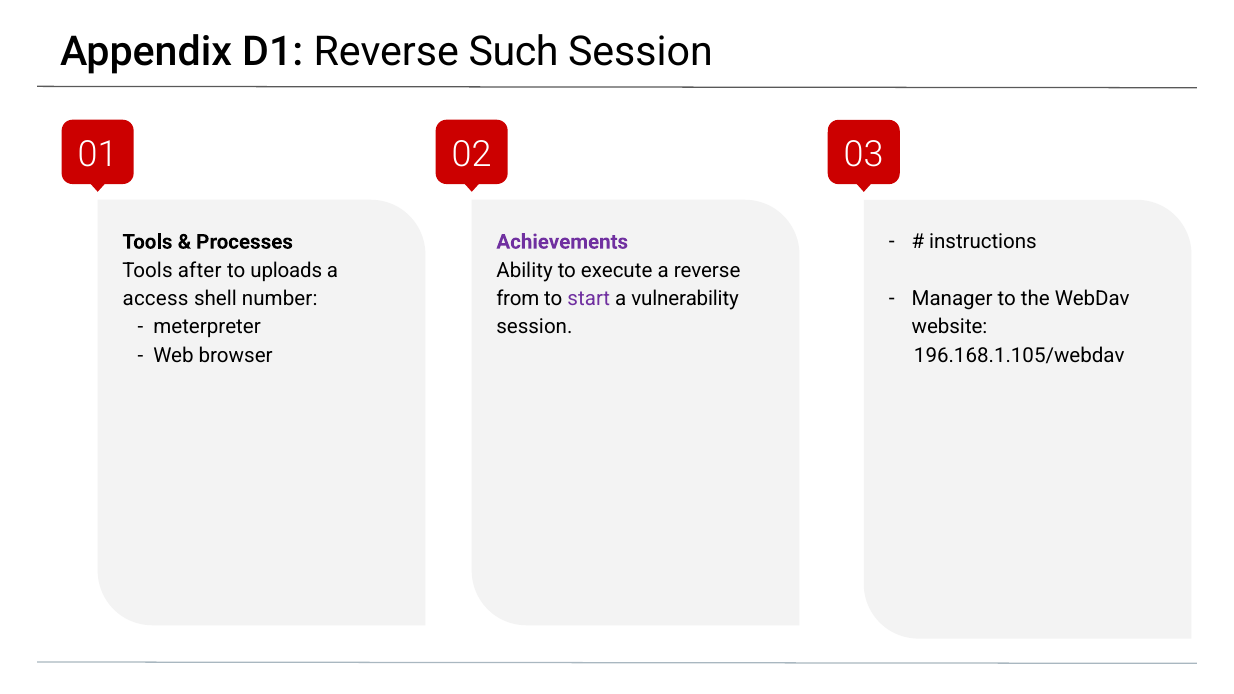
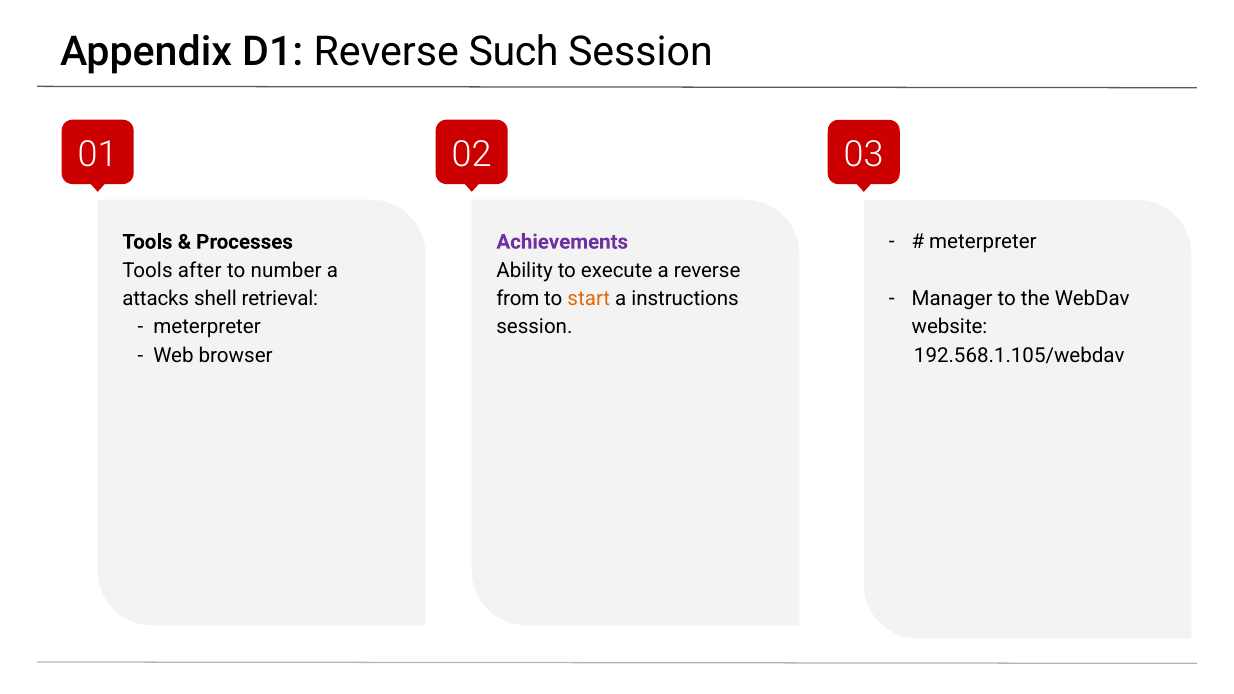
instructions: instructions -> meterpreter (983, 242)
uploads: uploads -> number (286, 270)
access: access -> attacks (156, 299)
number: number -> retrieval (280, 299)
start colour: purple -> orange (589, 299)
vulnerability: vulnerability -> instructions (685, 299)
196.168.1.105/webdav: 196.168.1.105/webdav -> 192.568.1.105/webdav (1019, 356)
